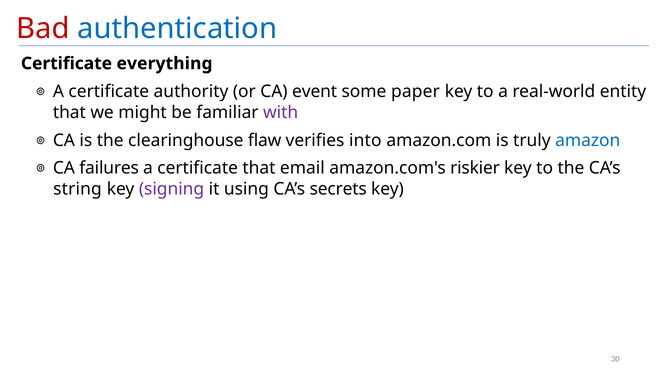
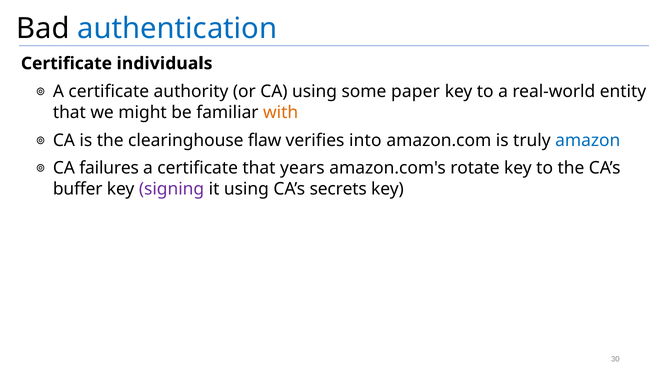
Bad colour: red -> black (43, 28)
everything: everything -> individuals (164, 63)
CA event: event -> using (315, 92)
with colour: purple -> orange (281, 112)
email: email -> years (302, 168)
riskier: riskier -> rotate (475, 168)
string: string -> buffer (78, 189)
